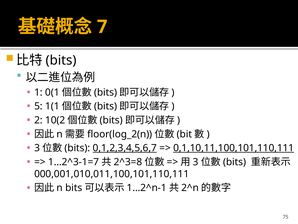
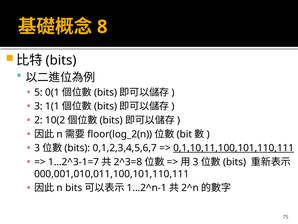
7: 7 -> 8 (102, 27)
1: 1 -> 5 (38, 92)
5: 5 -> 3 (38, 106)
0,1,2,3,4,5,6,7 underline: present -> none (125, 148)
